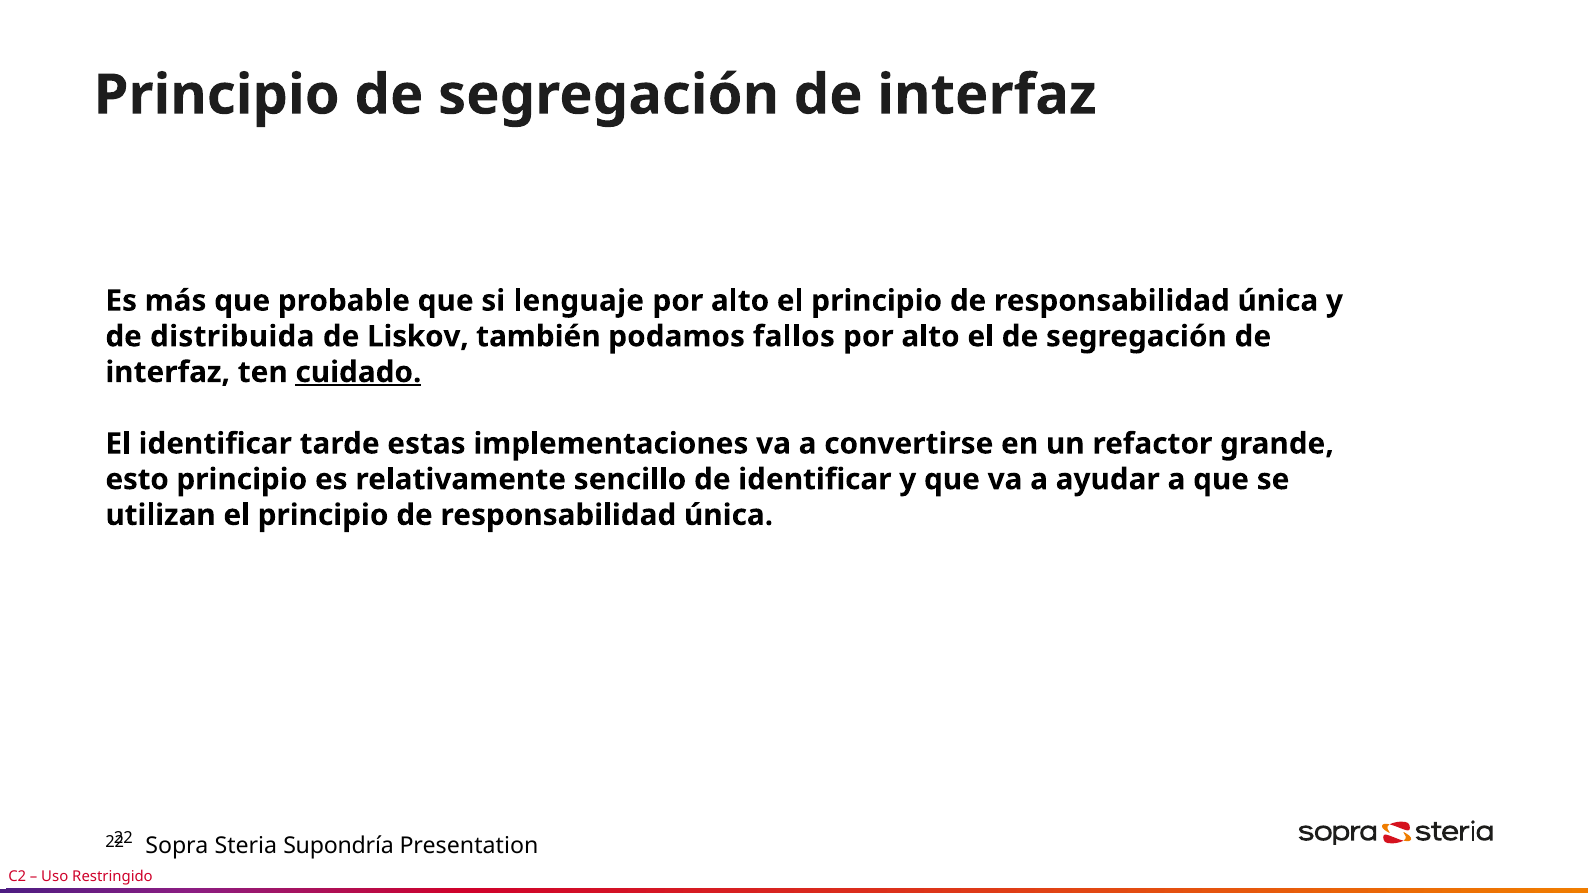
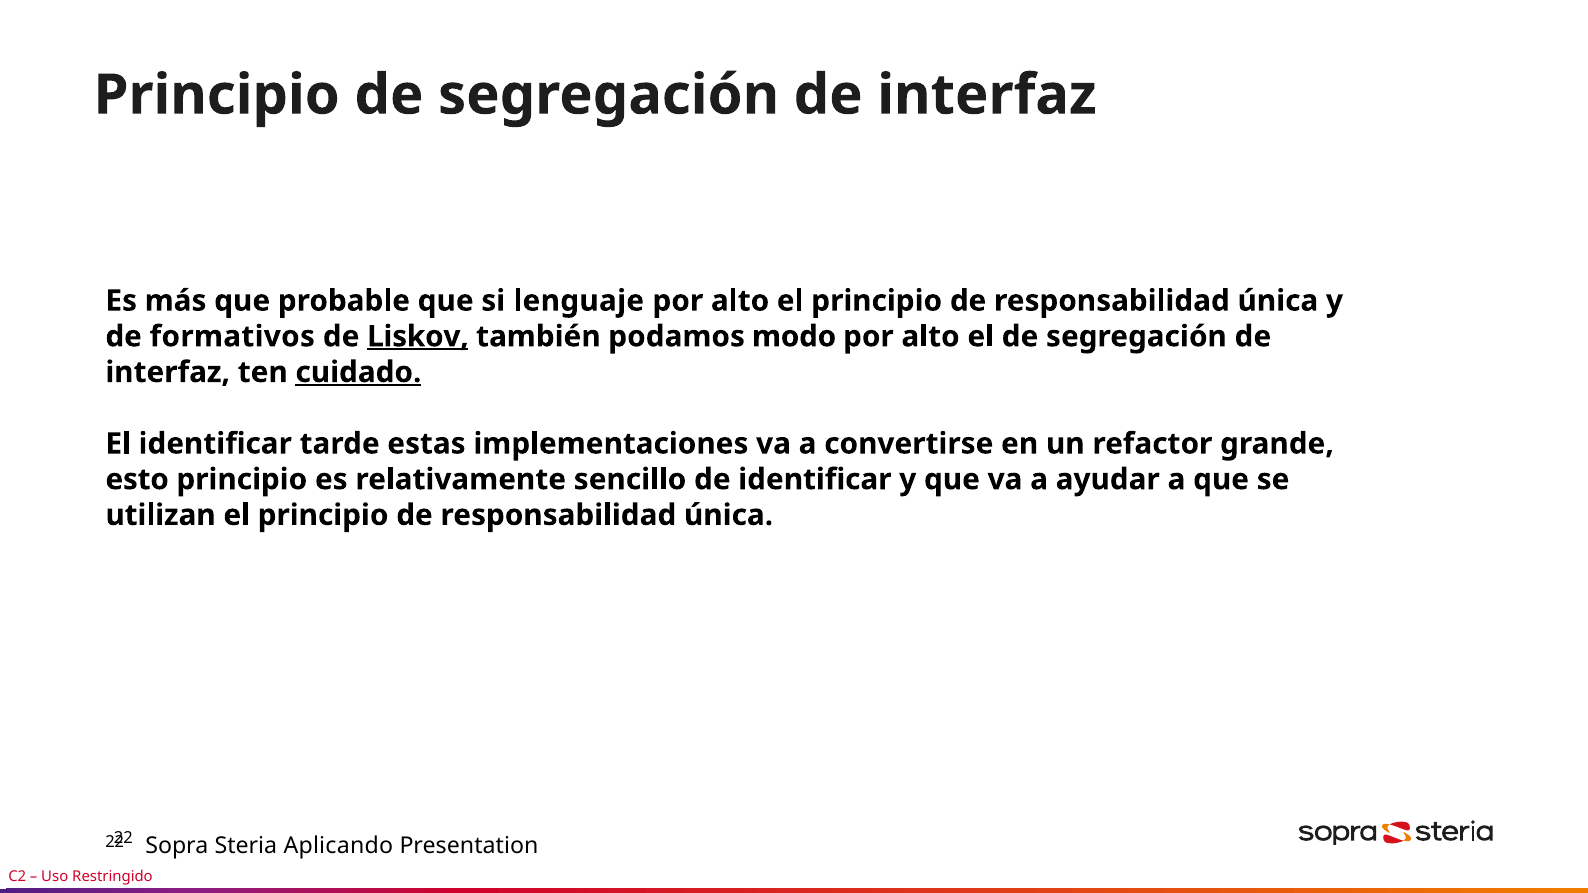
distribuida: distribuida -> formativos (232, 337)
Liskov underline: none -> present (418, 337)
fallos: fallos -> modo (794, 337)
Supondría: Supondría -> Aplicando (338, 846)
